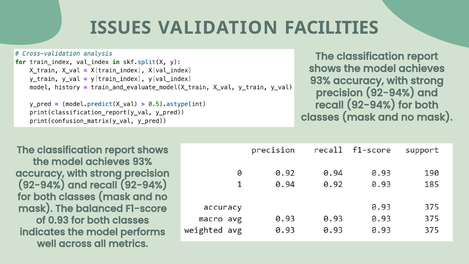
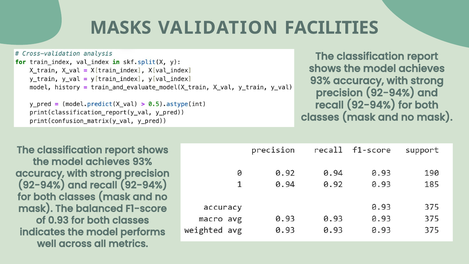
ISSUES: ISSUES -> MASKS (121, 28)
